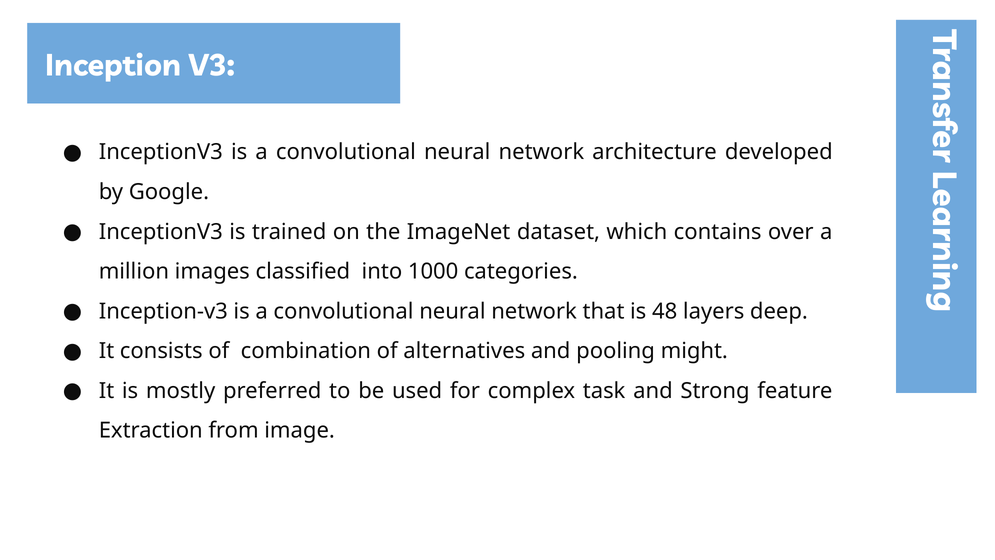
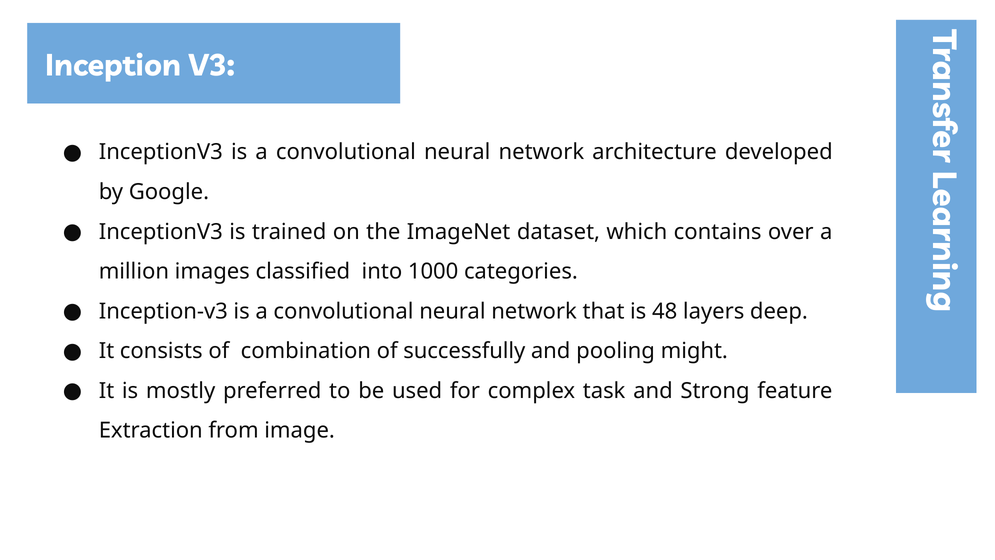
alternatives: alternatives -> successfully (464, 351)
